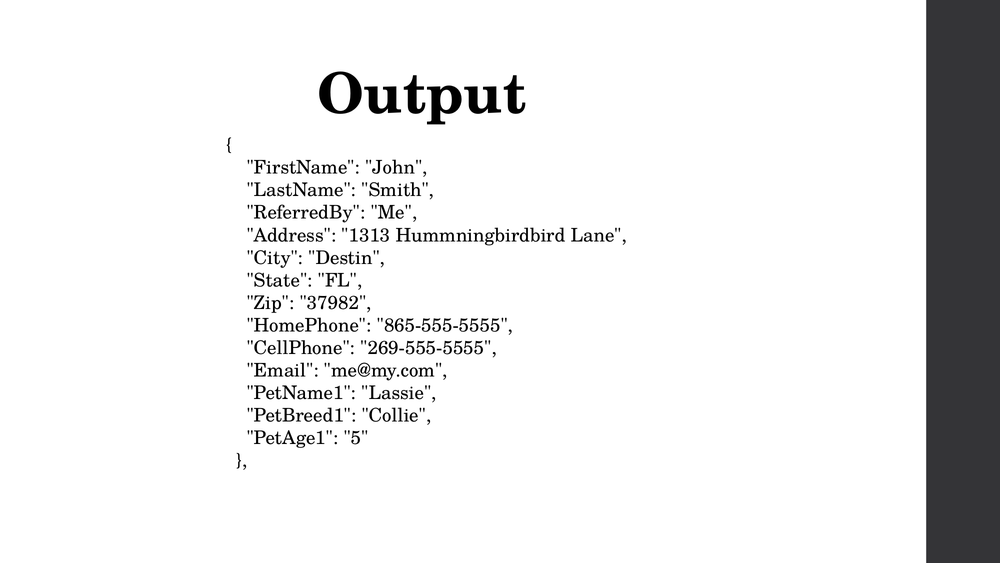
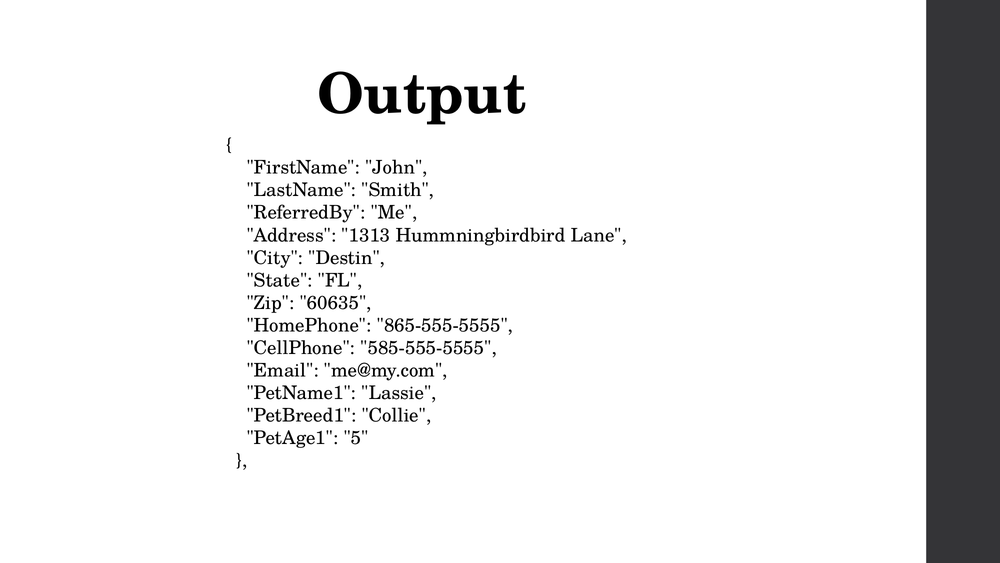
37982: 37982 -> 60635 (336, 303)
269-555-5555: 269-555-5555 -> 585-555-5555 (429, 348)
